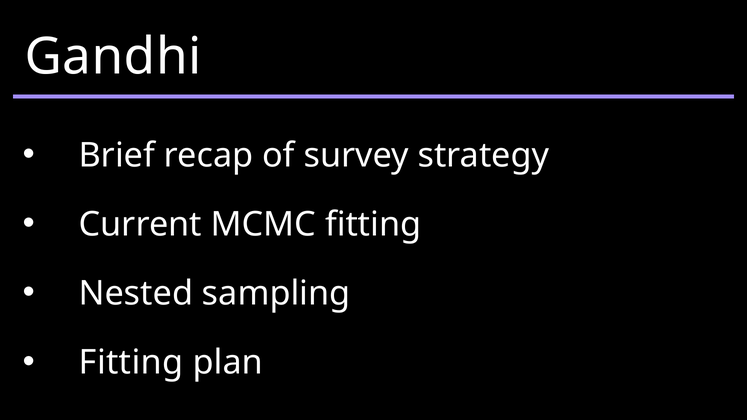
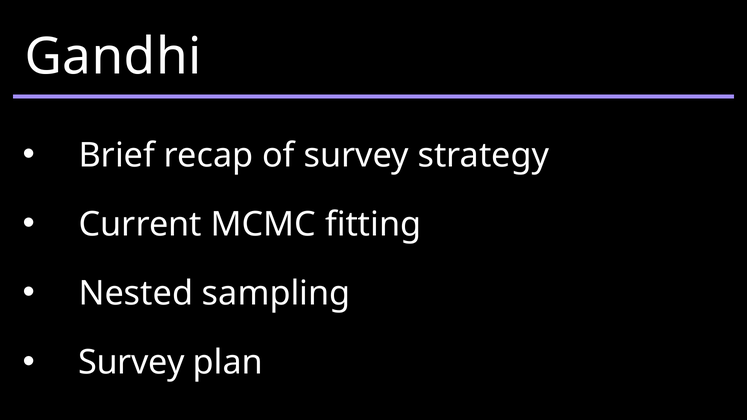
Fitting: Fitting -> Survey (131, 363)
